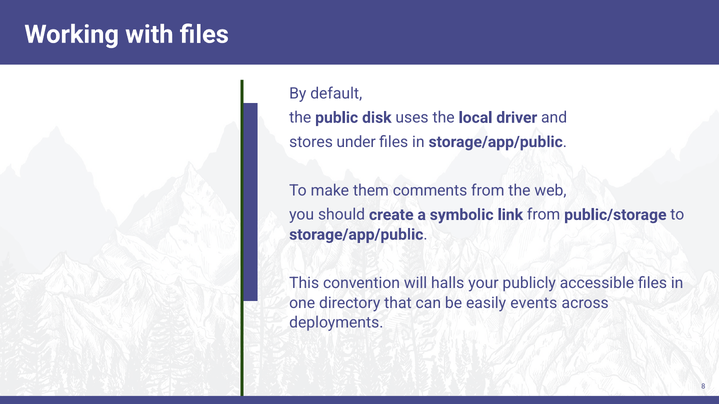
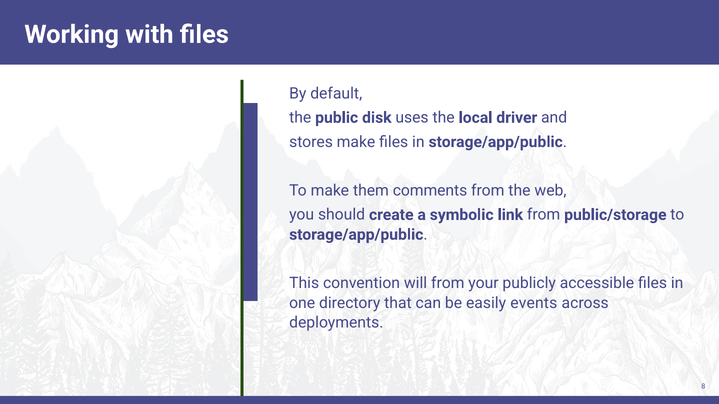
stores under: under -> make (356, 142)
will halls: halls -> from (448, 283)
